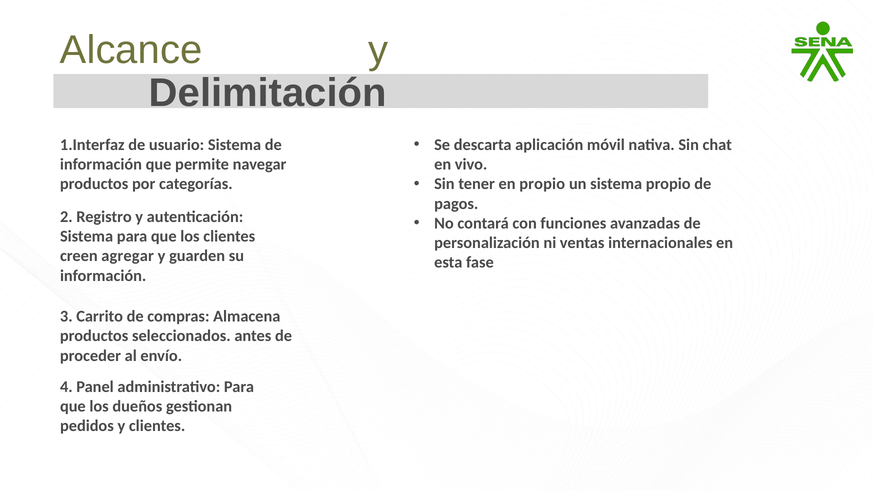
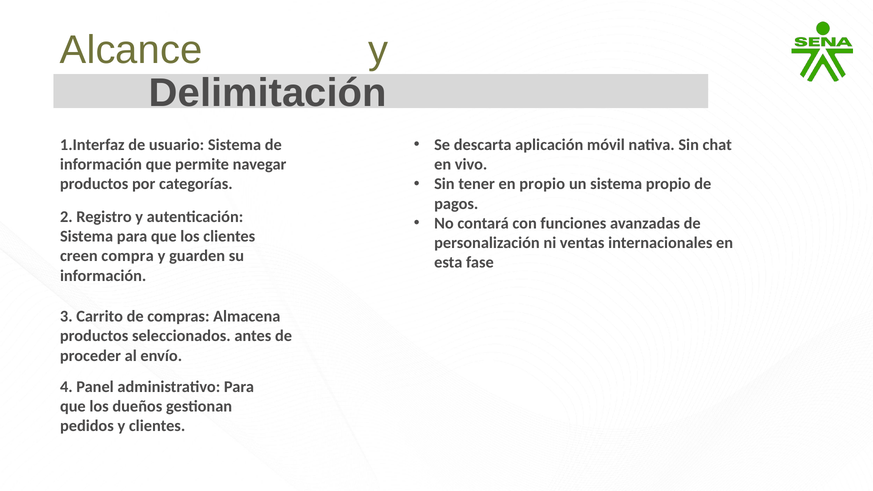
agregar: agregar -> compra (128, 256)
